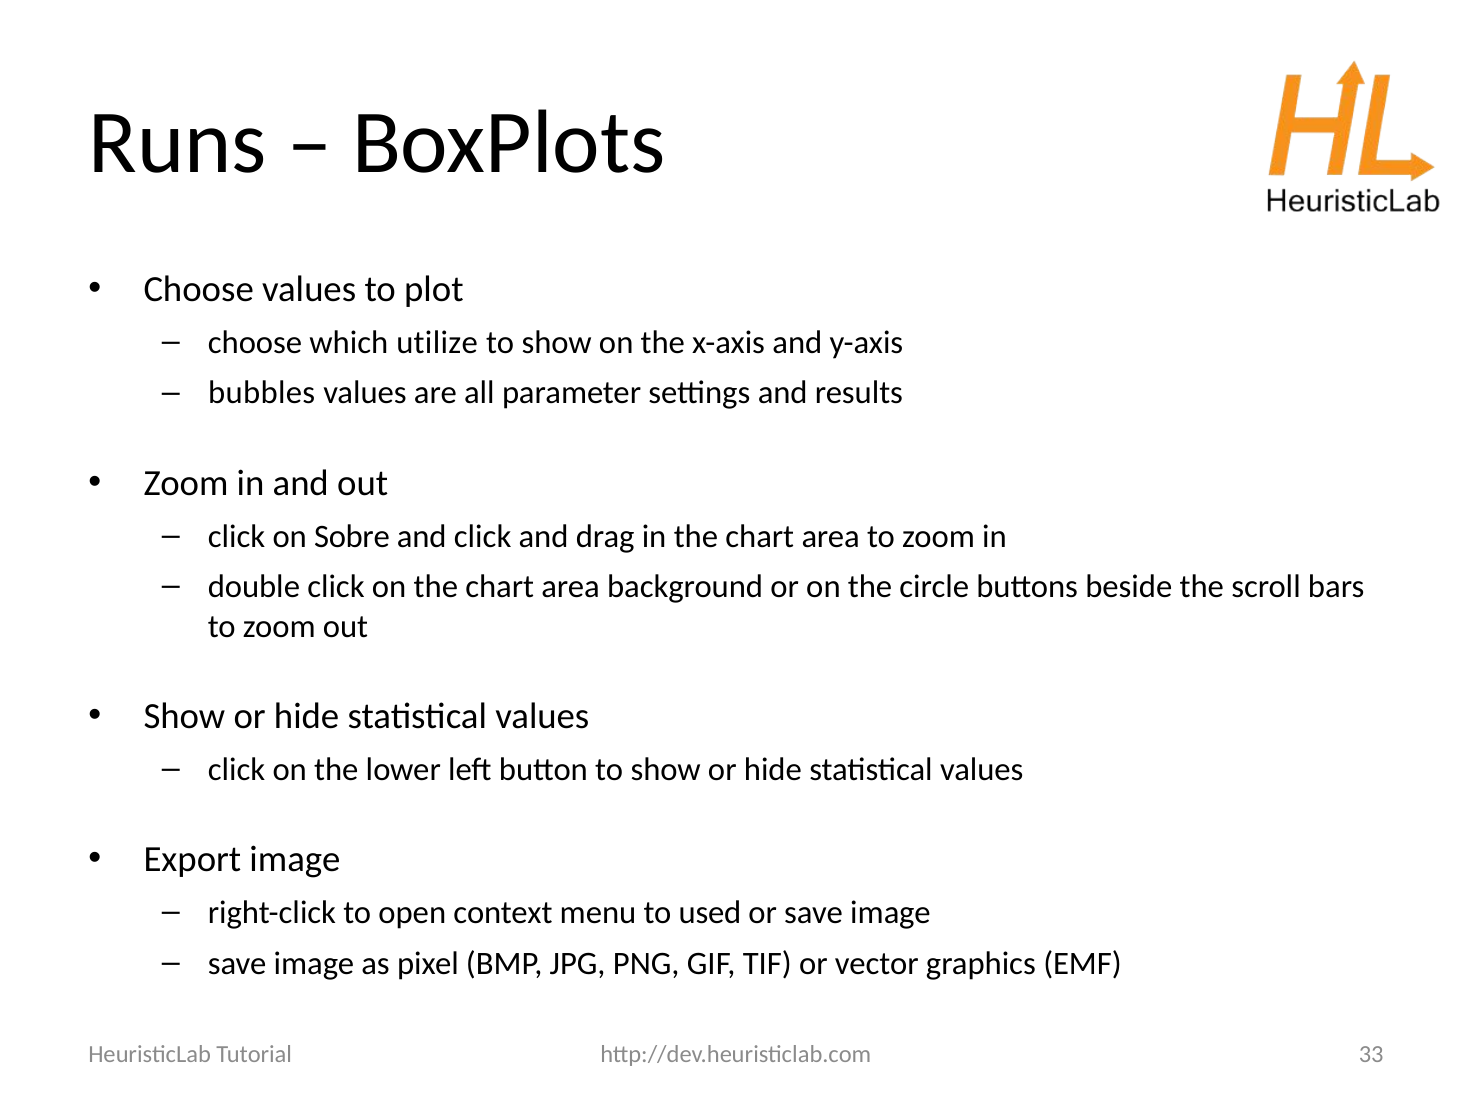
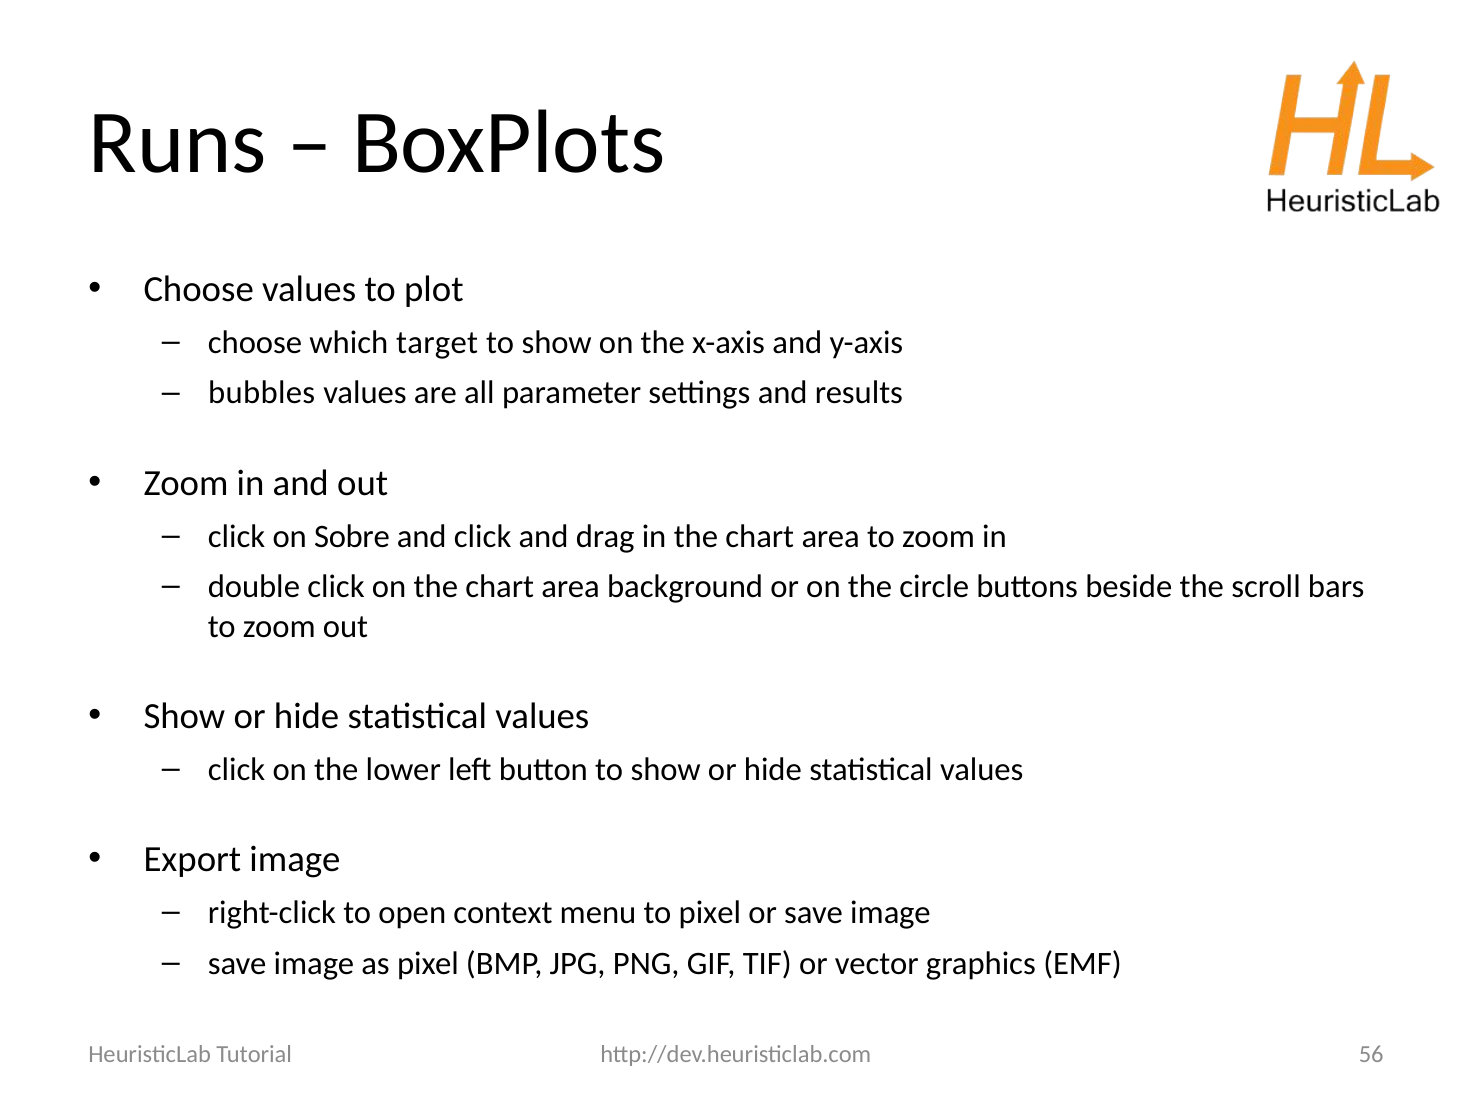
utilize: utilize -> target (437, 342)
to used: used -> pixel (710, 913)
33: 33 -> 56 (1371, 1054)
